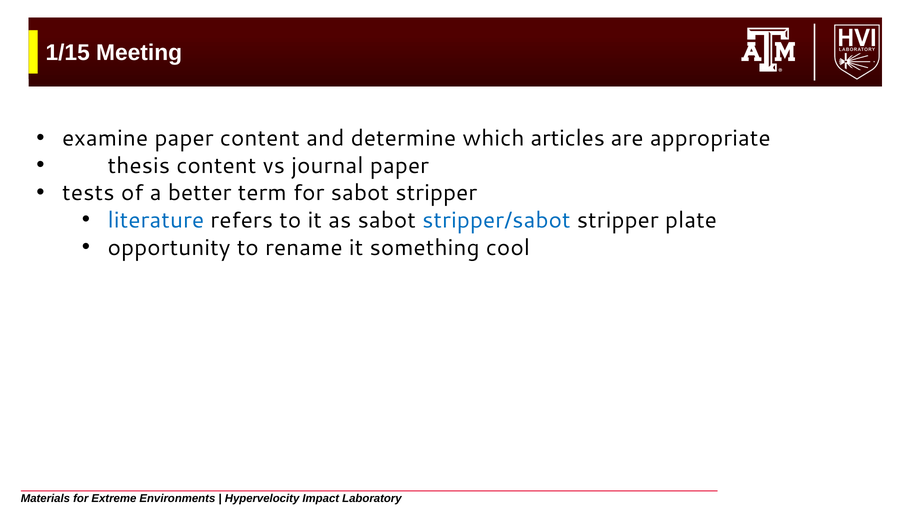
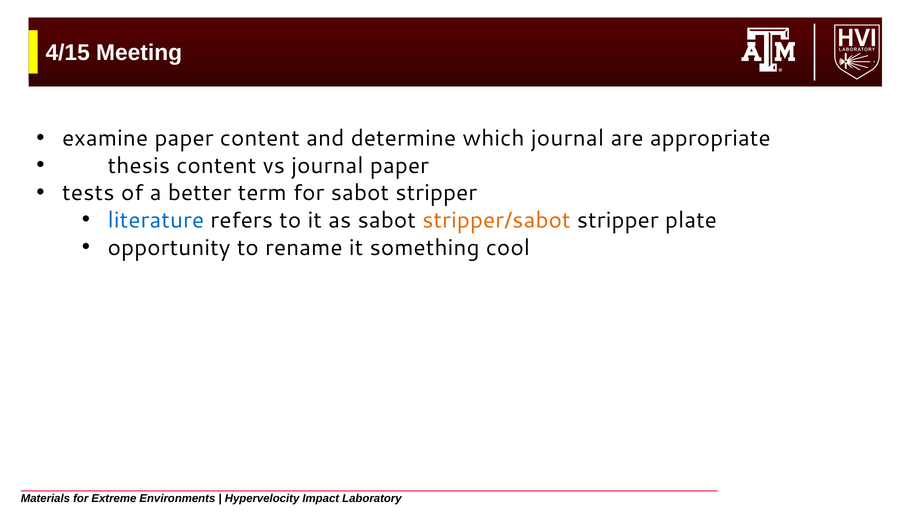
1/15: 1/15 -> 4/15 (68, 53)
which articles: articles -> journal (567, 138)
stripper/sabot colour: blue -> orange (496, 220)
